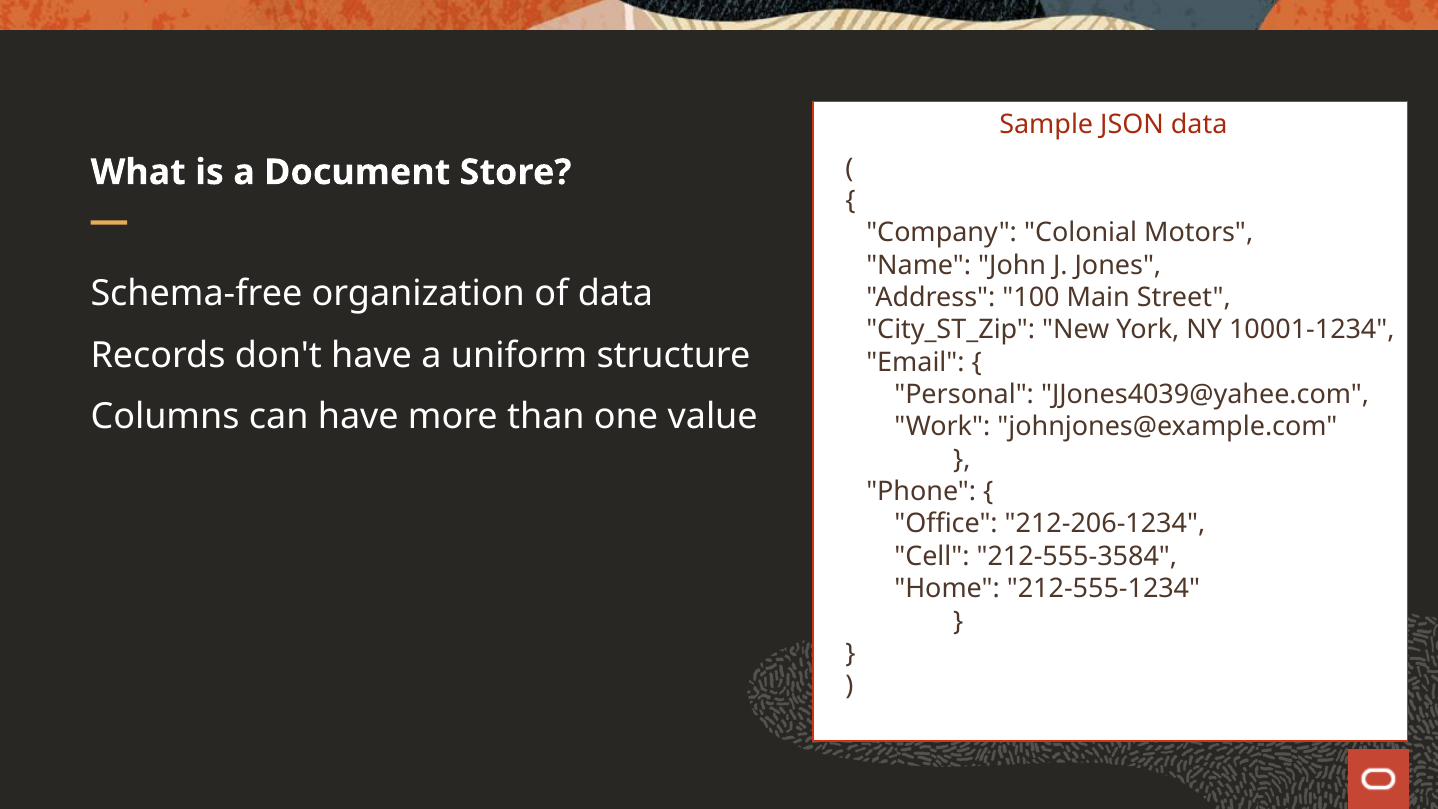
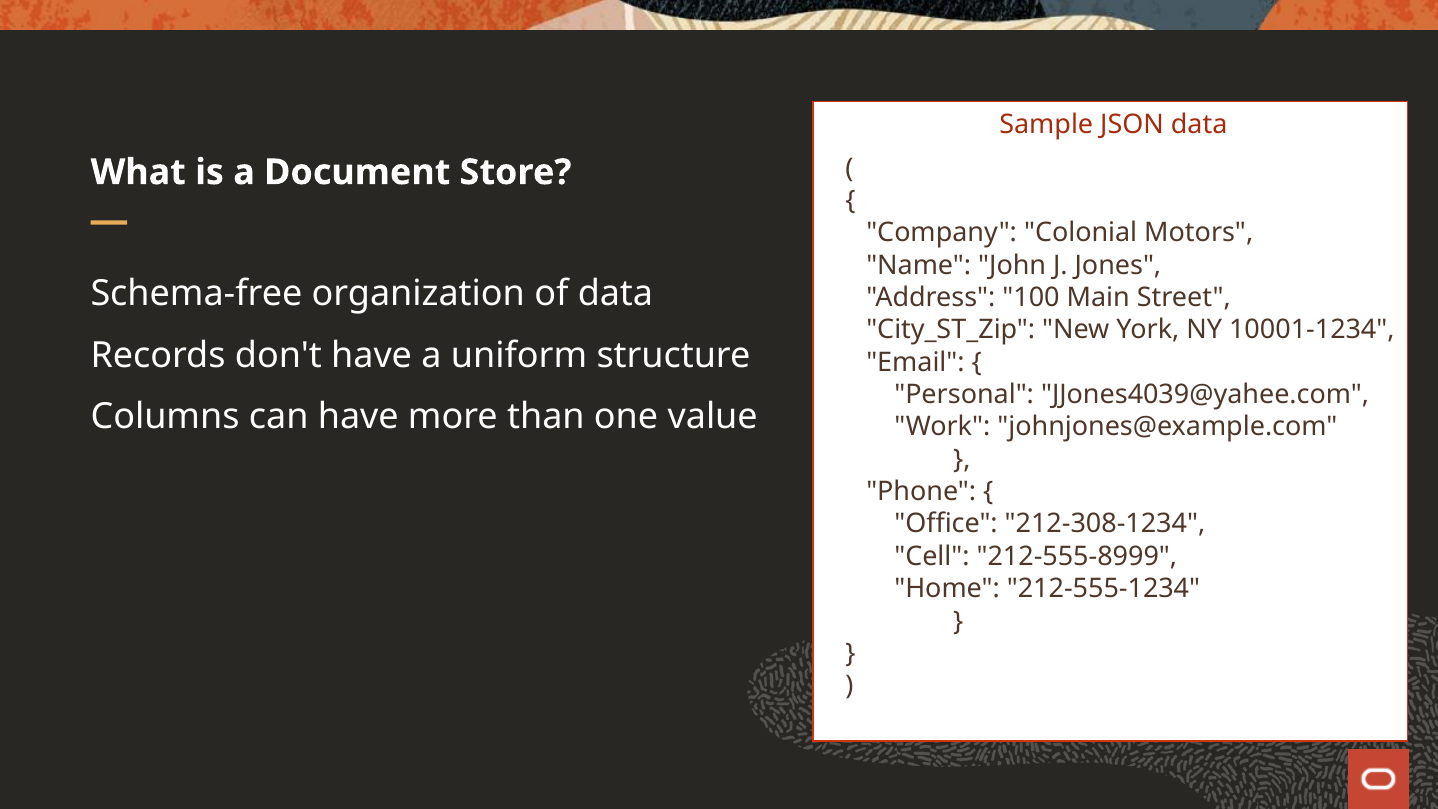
212-206-1234: 212-206-1234 -> 212-308-1234 (1105, 524)
212-555-3584: 212-555-3584 -> 212-555-8999 (1077, 556)
